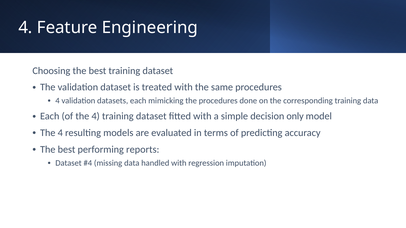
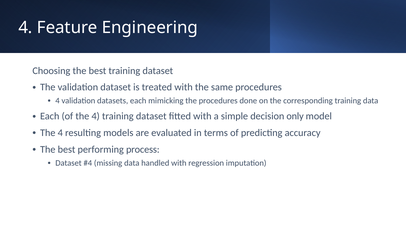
reports: reports -> process (143, 150)
